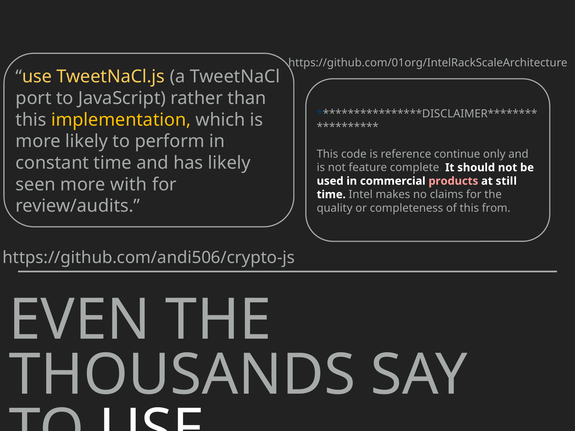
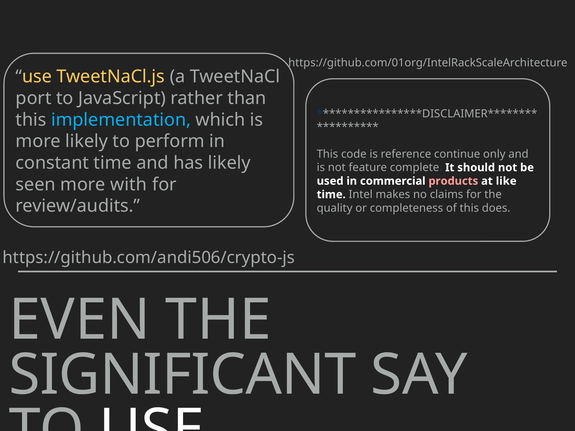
implementation colour: yellow -> light blue (121, 120)
still: still -> like (506, 181)
from: from -> does (496, 208)
THOUSANDS: THOUSANDS -> SIGNIFICANT (183, 375)
